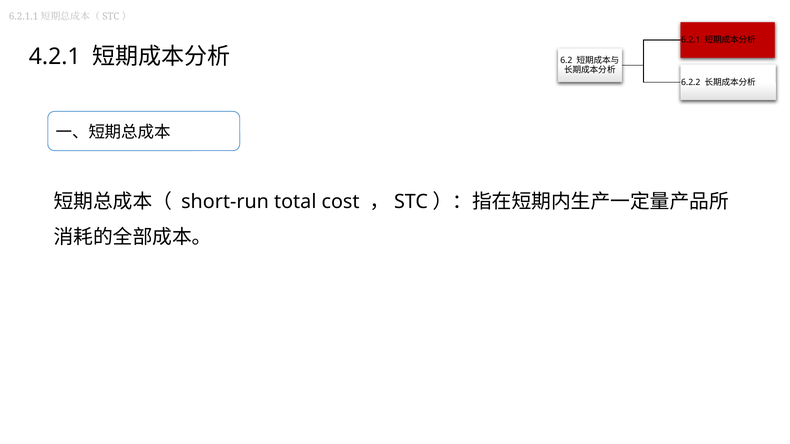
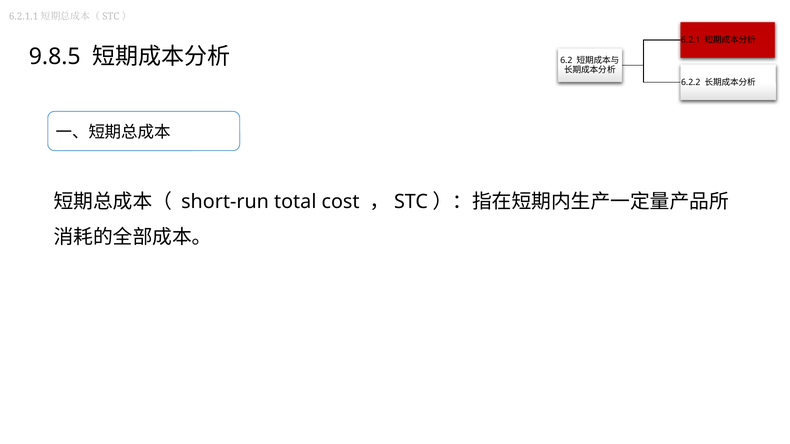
4.2.1: 4.2.1 -> 9.8.5 (55, 57)
